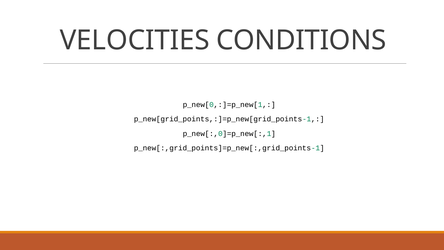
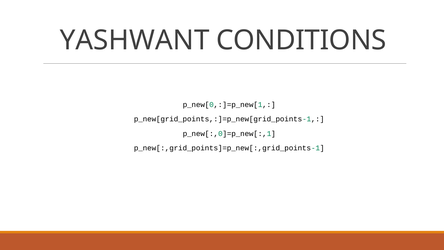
VELOCITIES: VELOCITIES -> YASHWANT (135, 40)
